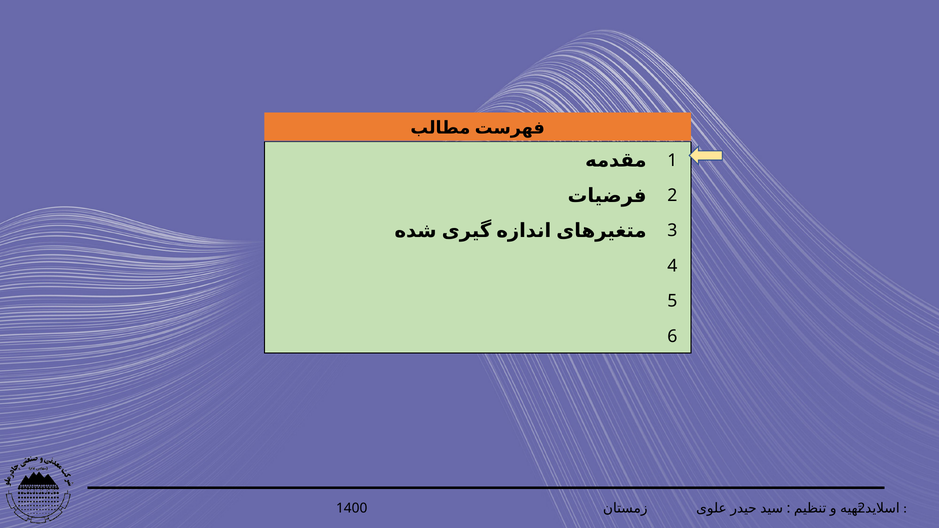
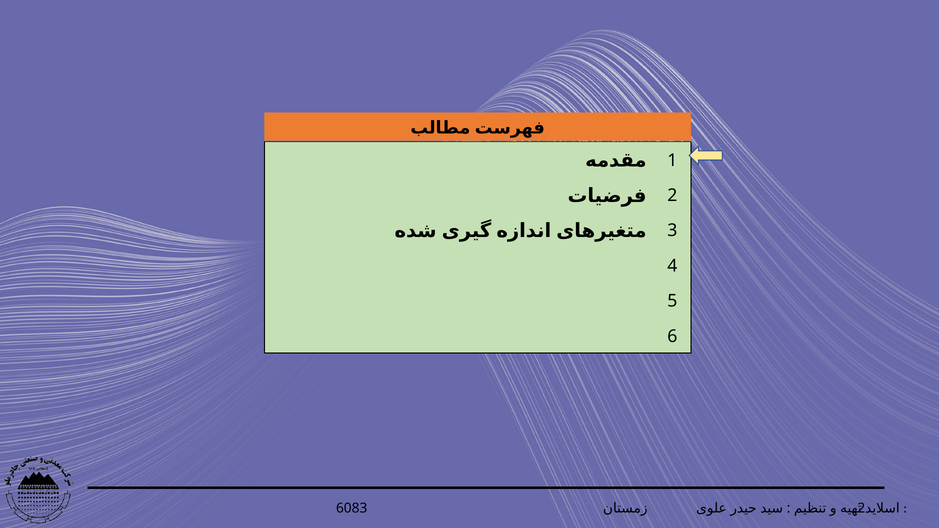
1400: 1400 -> 6083 (352, 508)
